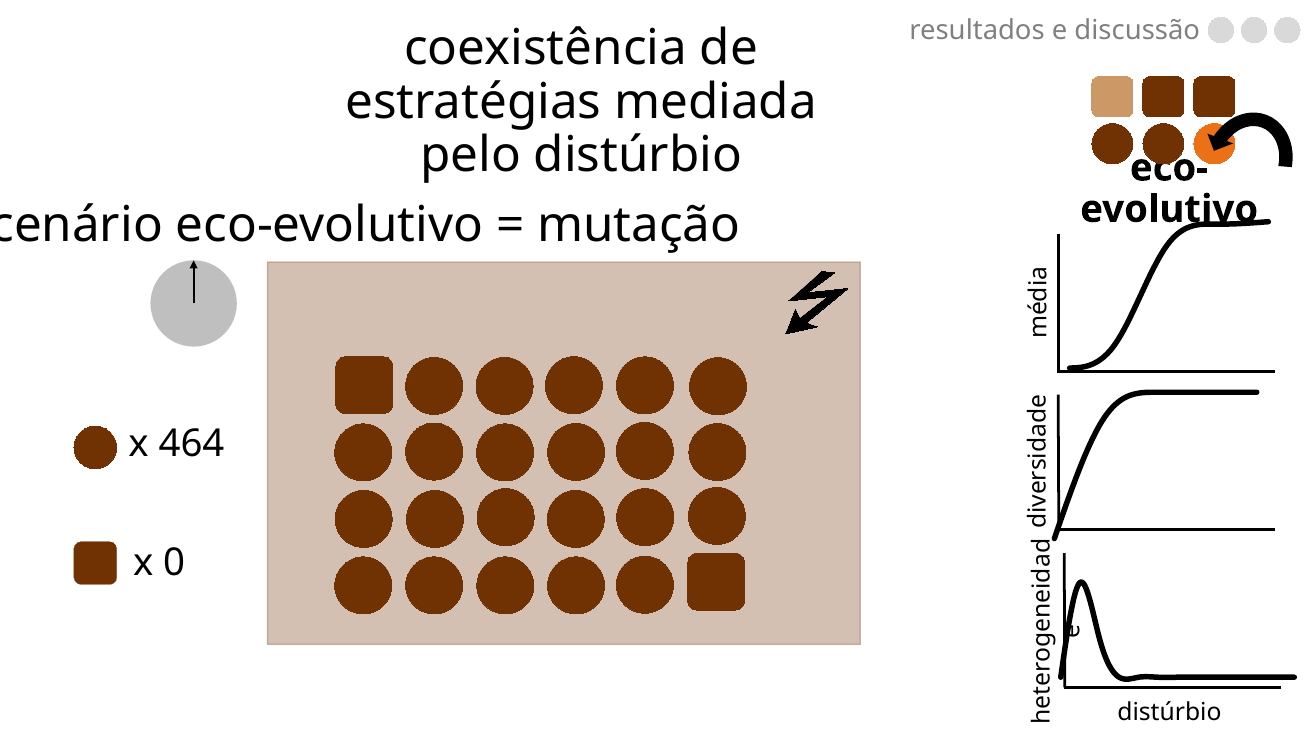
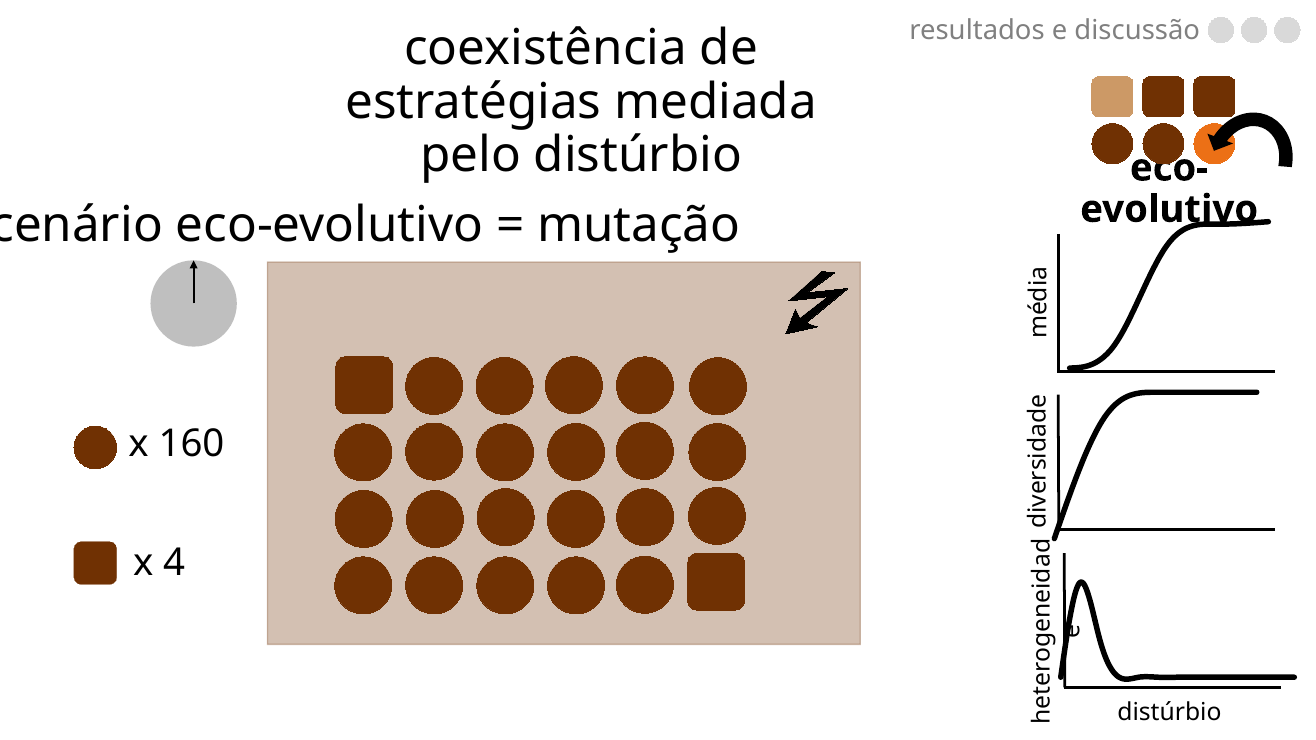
464: 464 -> 160 (191, 444)
0: 0 -> 4 (174, 563)
